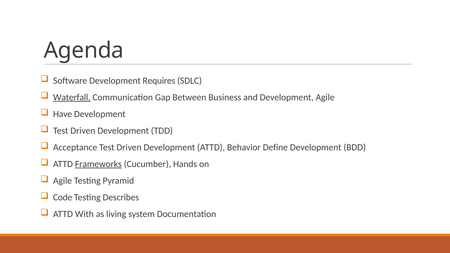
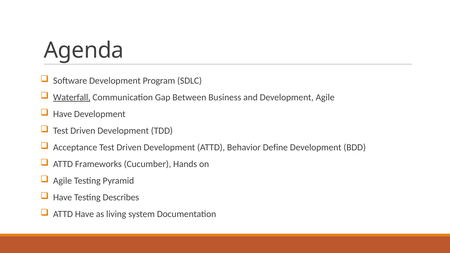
Requires: Requires -> Program (159, 81)
Frameworks underline: present -> none (98, 164)
Code: Code -> Have (63, 197)
ATTD With: With -> Have (84, 214)
